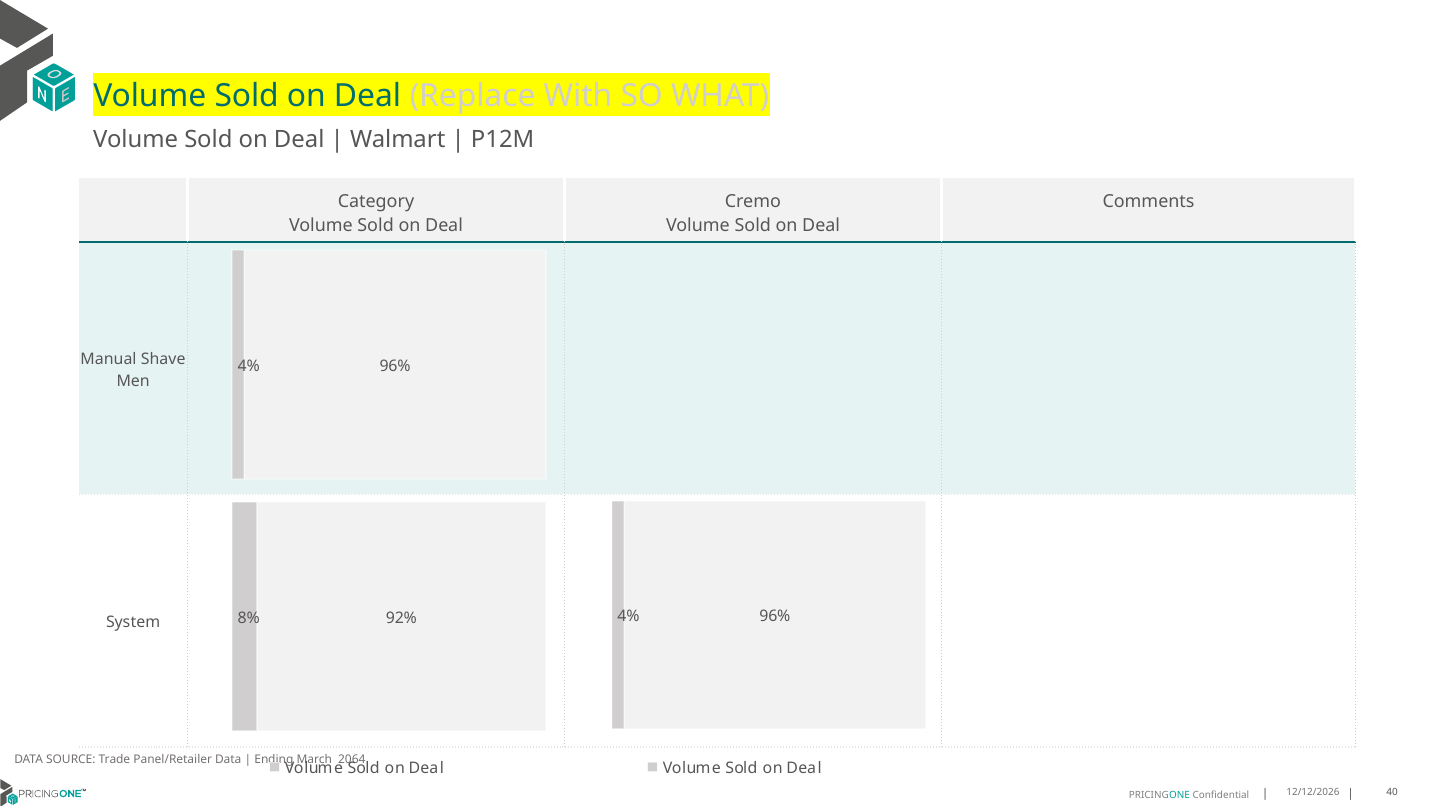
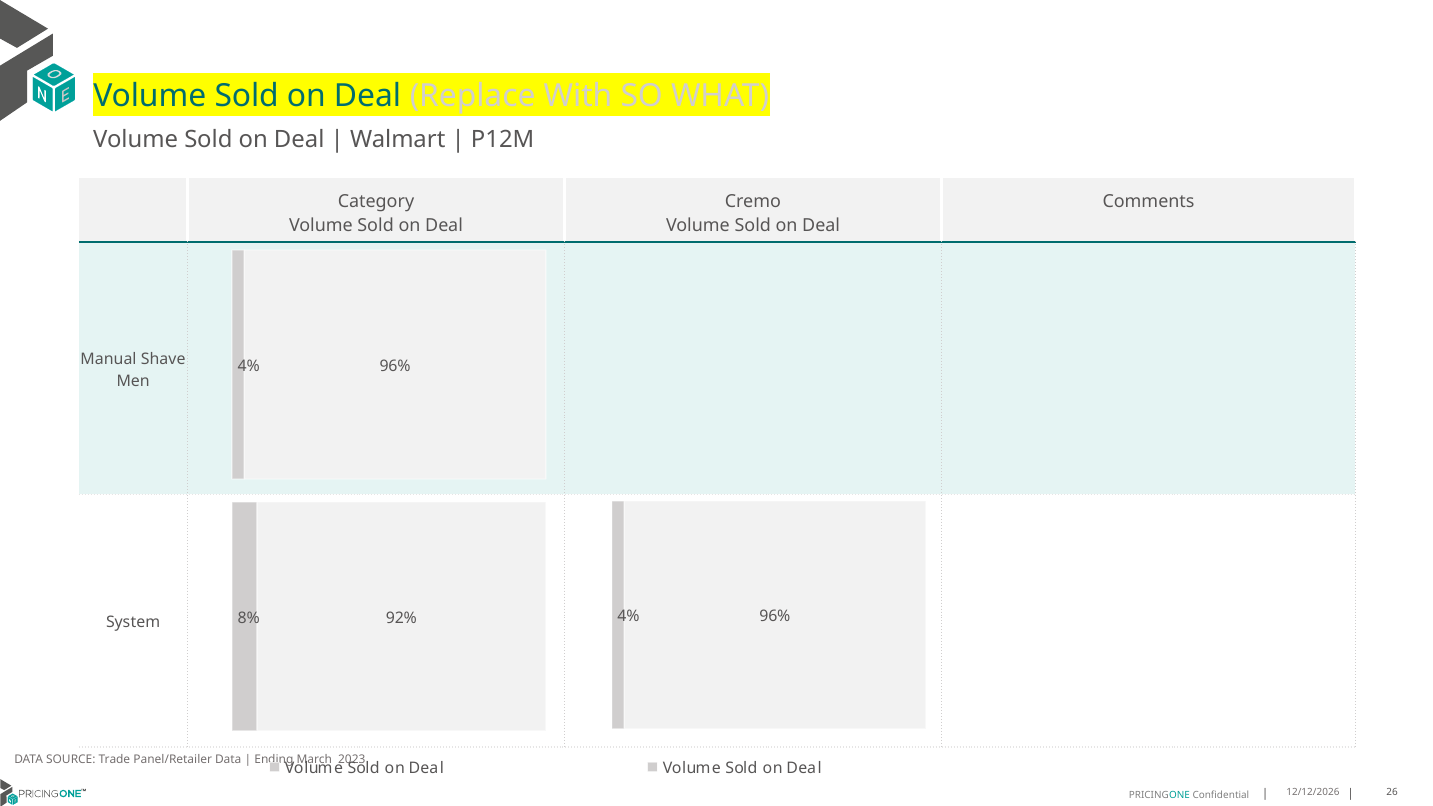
2064: 2064 -> 2023 (352, 759)
40: 40 -> 26 (1392, 793)
